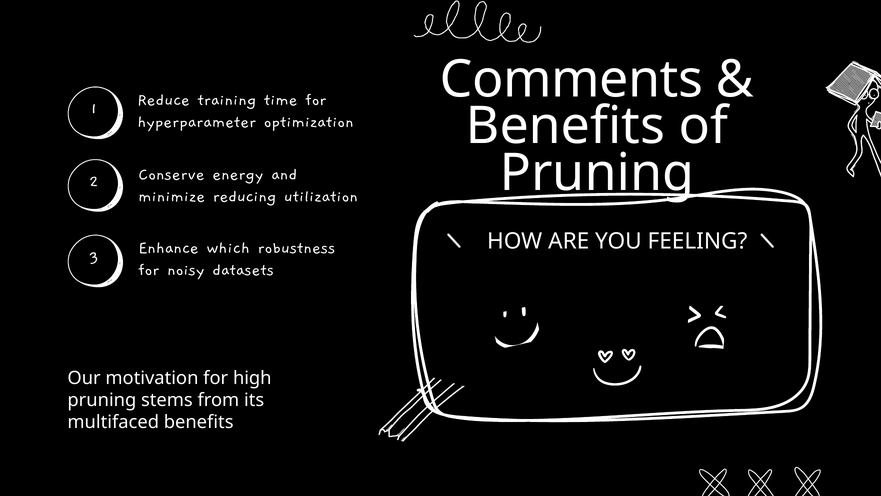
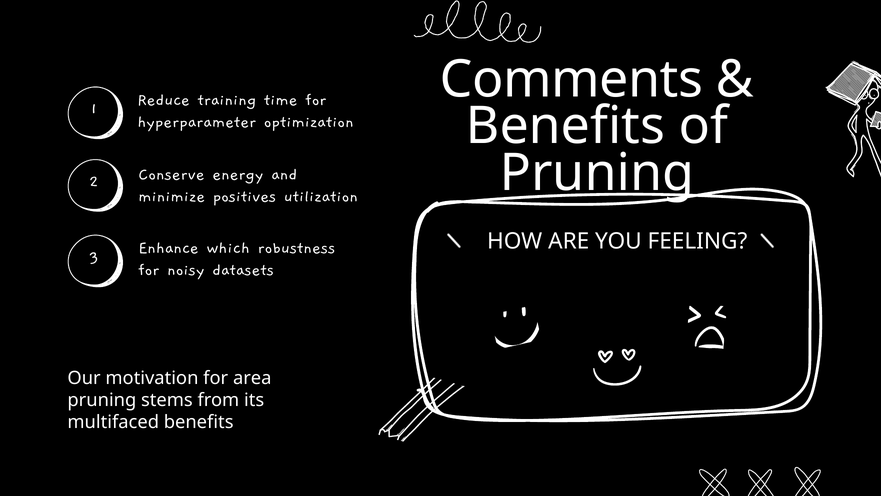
reducing: reducing -> positives (245, 196)
high: high -> area (252, 378)
